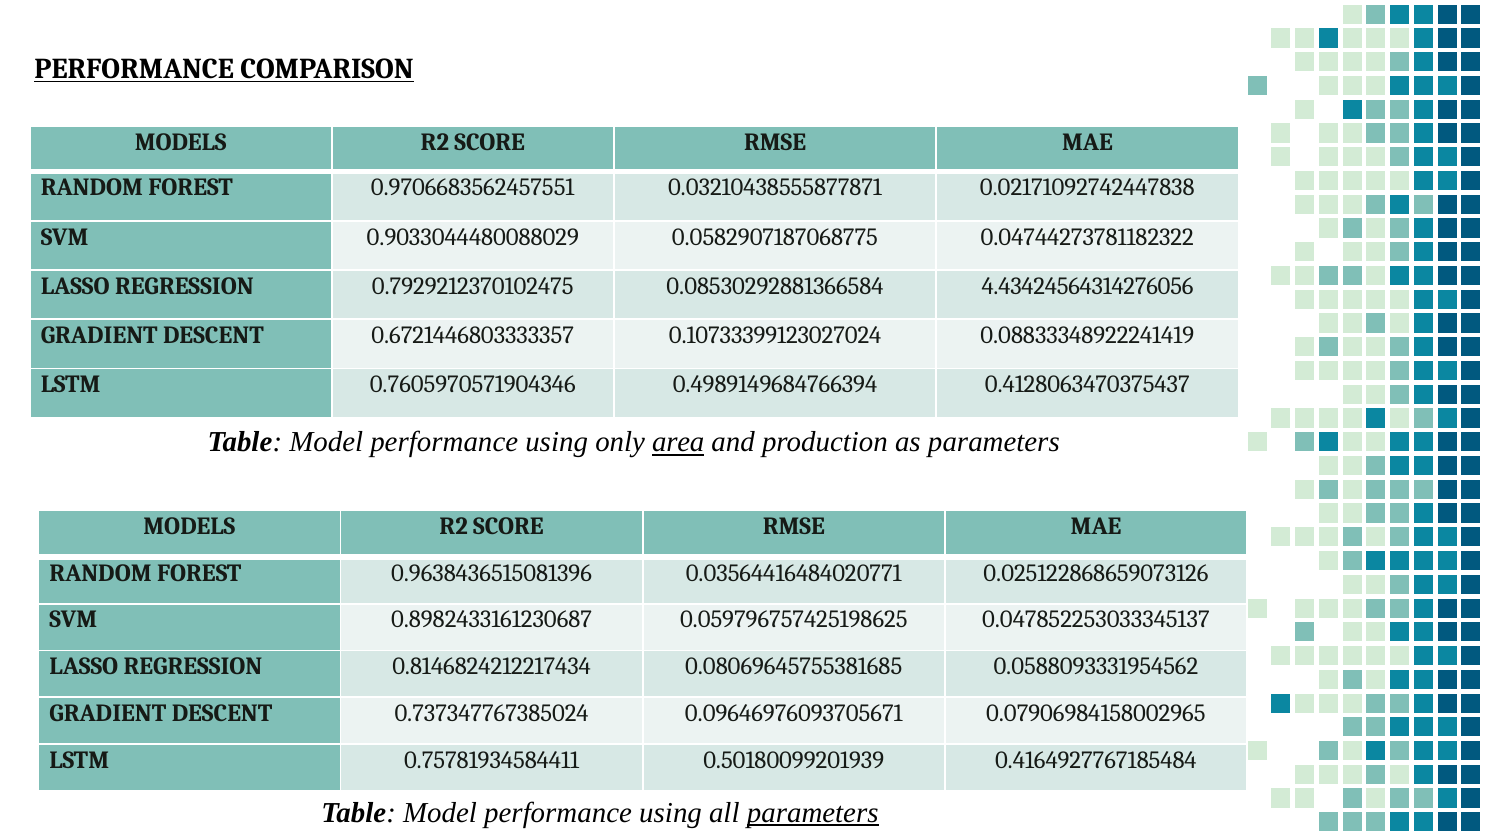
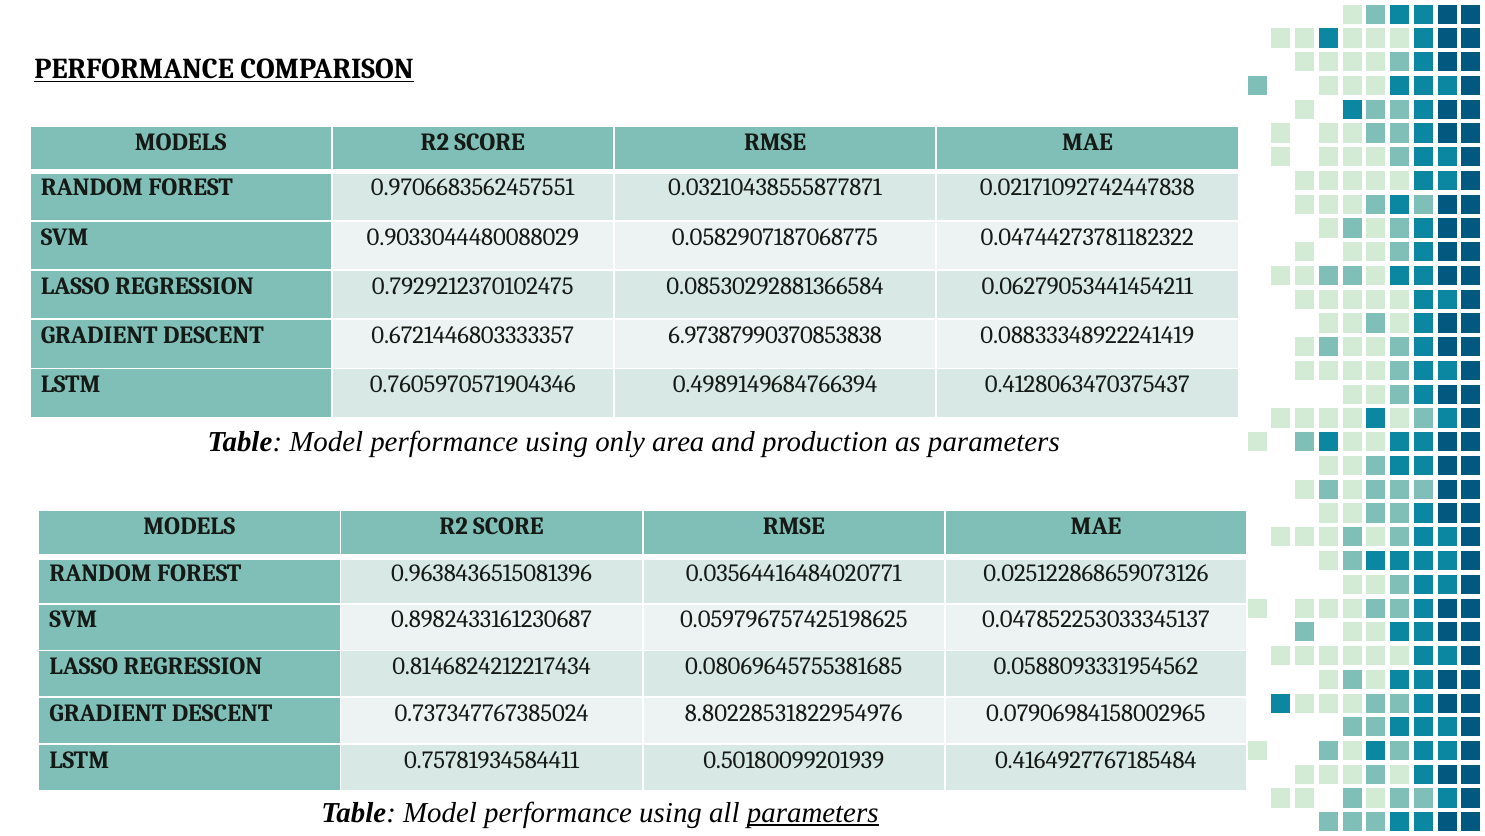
4.43424564314276056: 4.43424564314276056 -> 0.06279053441454211 (1087, 286)
0.10733399123027024: 0.10733399123027024 -> 6.97387990370853838 (775, 335)
area underline: present -> none (678, 442)
0.09646976093705671: 0.09646976093705671 -> 8.80228531822954976 (794, 713)
